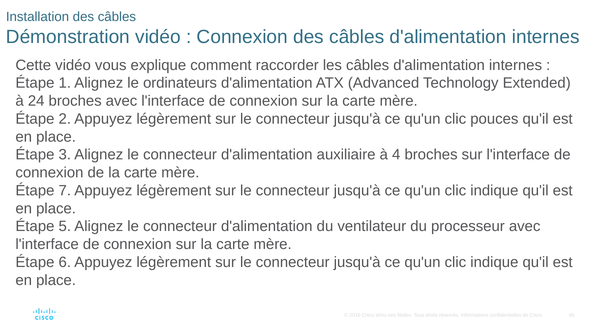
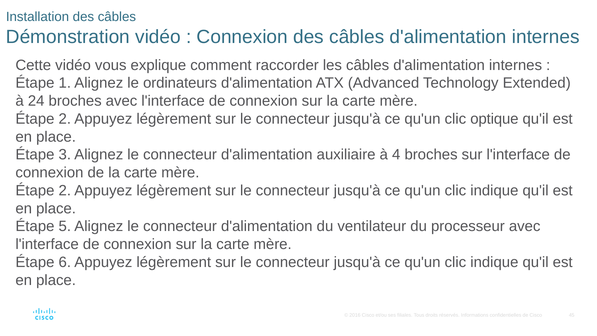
pouces: pouces -> optique (494, 119)
7: 7 -> 2 (65, 190)
